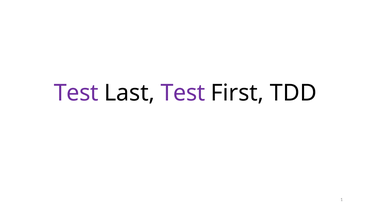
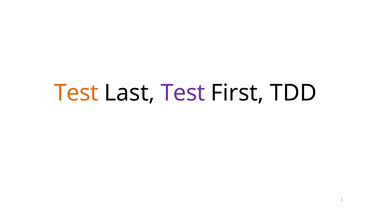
Test colour: purple -> orange (76, 93)
